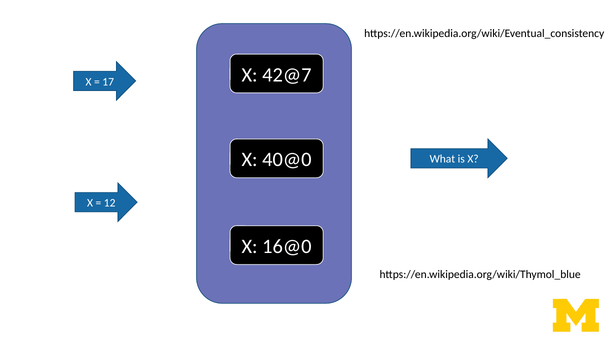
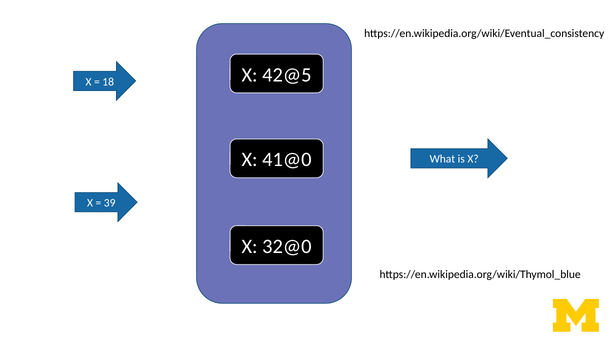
42@7: 42@7 -> 42@5 (287, 75)
17: 17 -> 18 (108, 82)
40@0: 40@0 -> 41@0 (287, 160)
12: 12 -> 39 (110, 203)
16@0: 16@0 -> 32@0 (287, 246)
